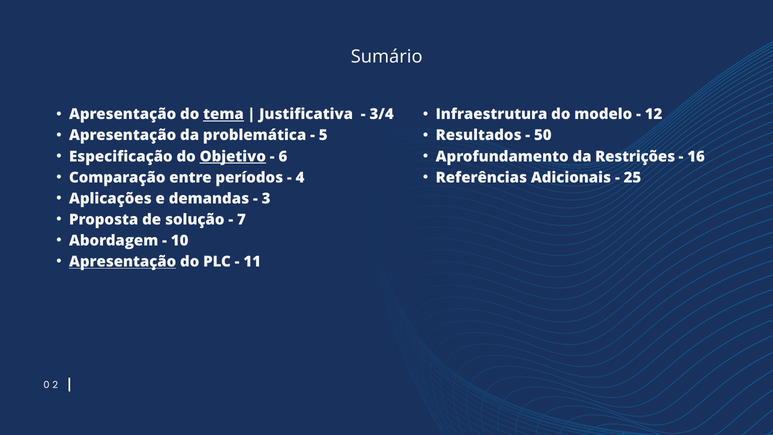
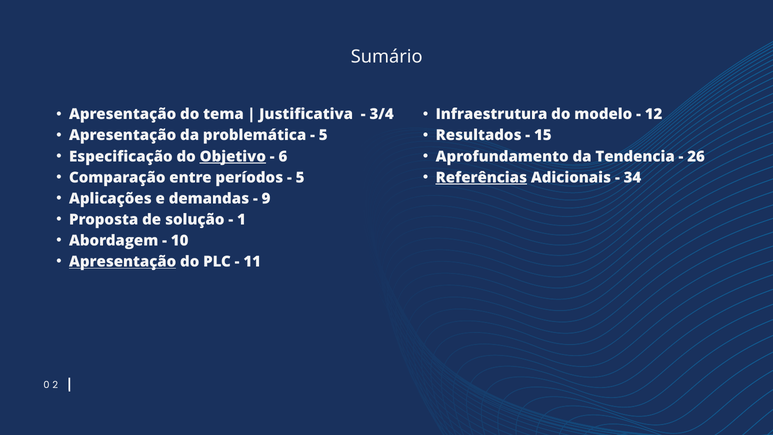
tema underline: present -> none (223, 114)
50: 50 -> 15 (543, 135)
Restrições: Restrições -> Tendencia (635, 156)
16: 16 -> 26 (696, 156)
4: 4 -> 5 (300, 178)
Referências underline: none -> present (481, 178)
25: 25 -> 34 (632, 178)
3: 3 -> 9 (266, 199)
7: 7 -> 1 (241, 220)
